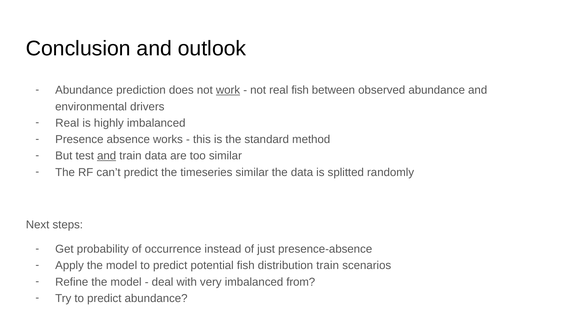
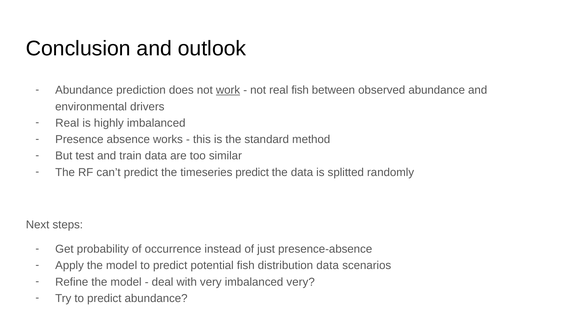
and underline: present -> none (107, 156)
timeseries similar: similar -> predict (252, 172)
distribution train: train -> data (328, 266)
imbalanced from: from -> very (301, 282)
